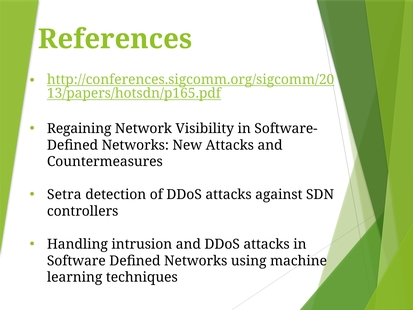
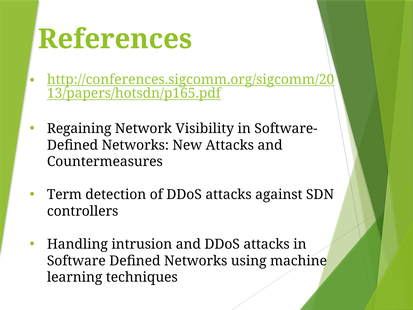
Setra: Setra -> Term (64, 195)
